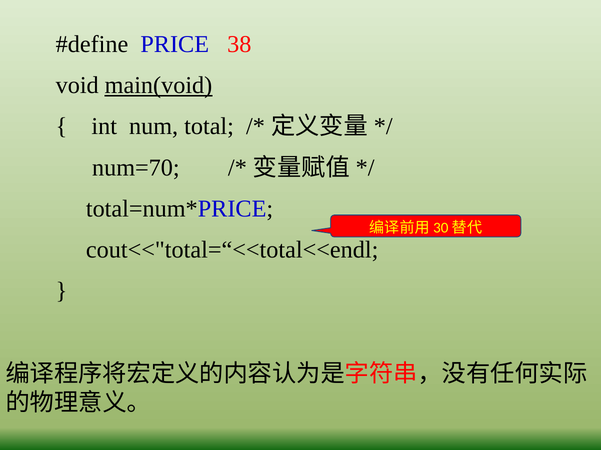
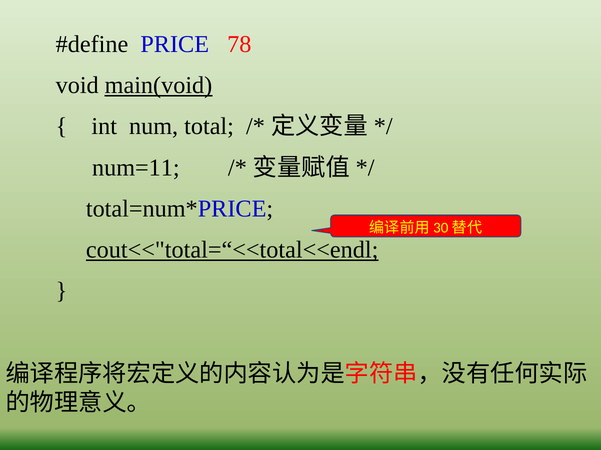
38: 38 -> 78 (239, 44)
num=70: num=70 -> num=11 (136, 168)
cout<<"total=“<<total<<endl underline: none -> present (232, 250)
